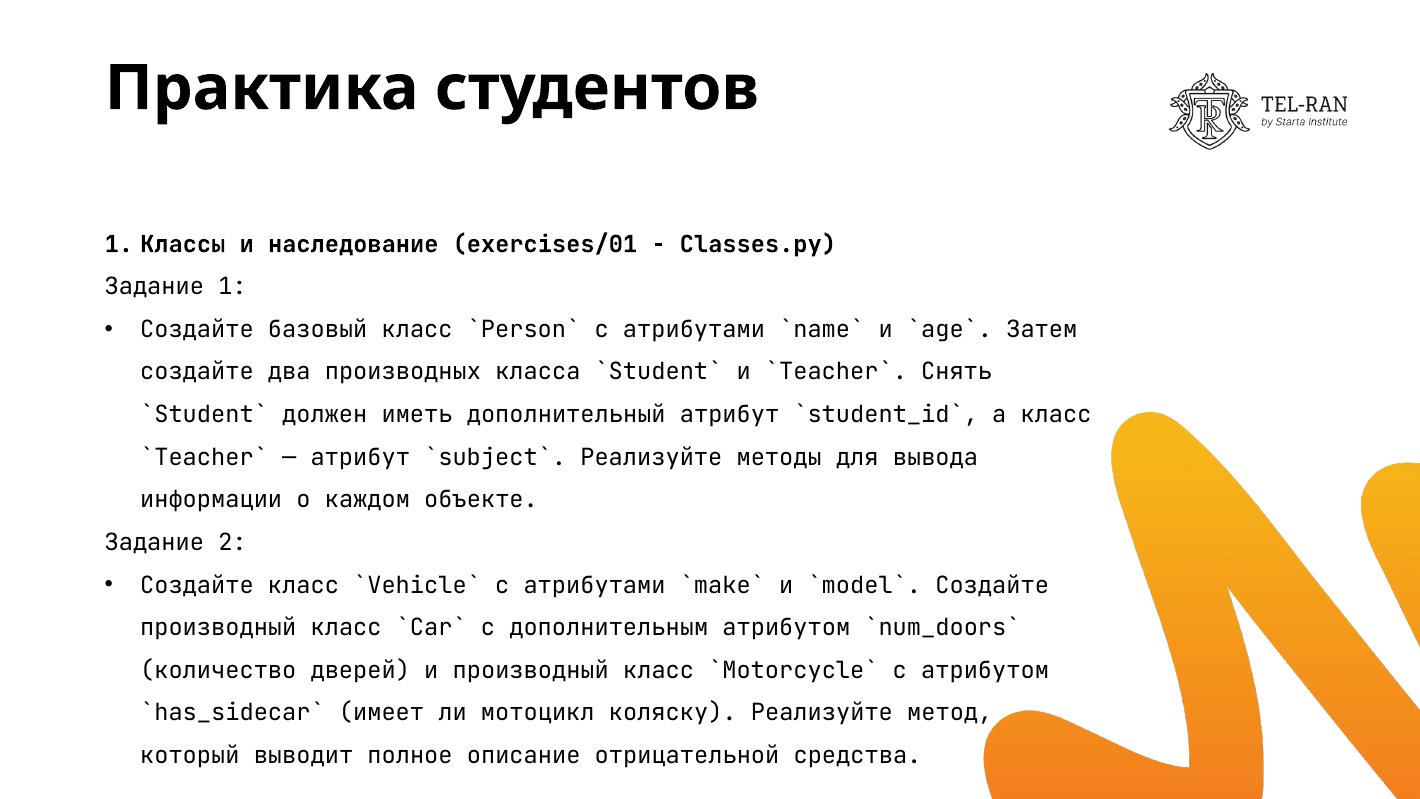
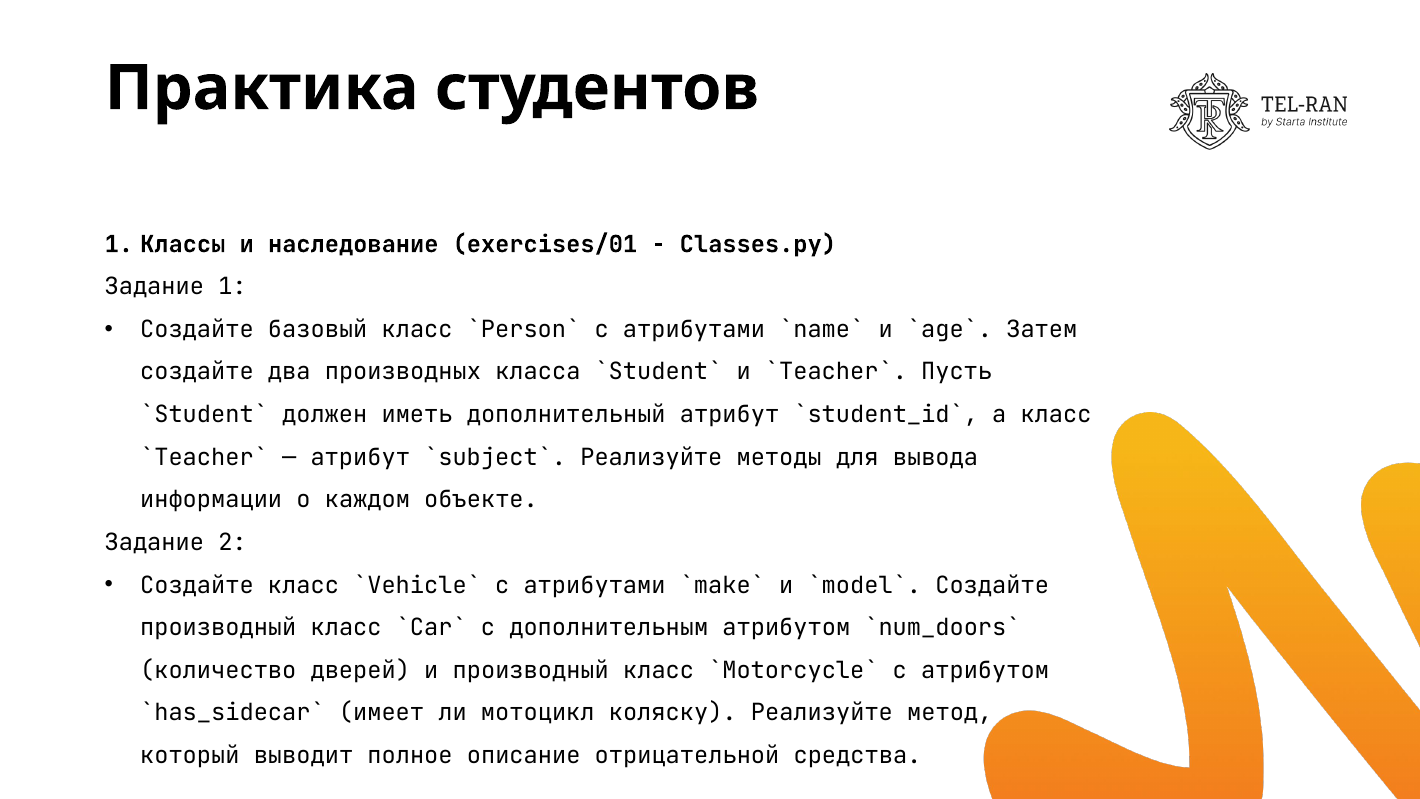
Снять: Снять -> Пусть (957, 372)
